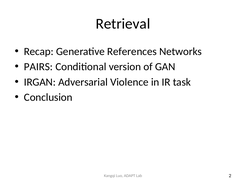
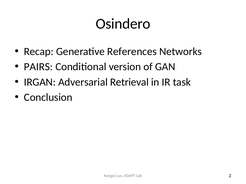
Retrieval: Retrieval -> Osindero (123, 24)
Violence: Violence -> Retrieval (129, 82)
